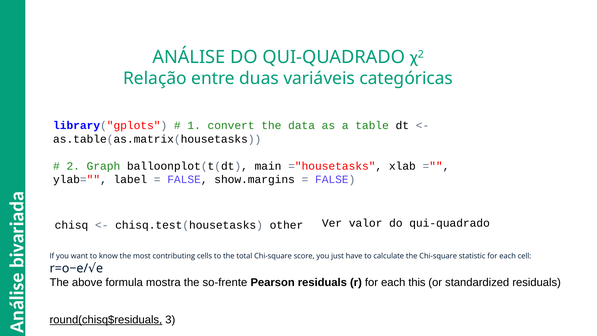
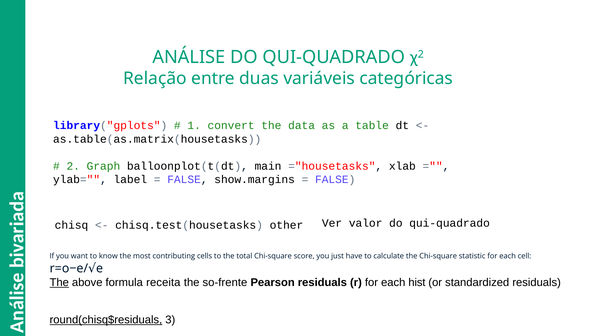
The underline: none -> present (59, 282)
mostra: mostra -> receita (163, 282)
this: this -> hist (417, 282)
